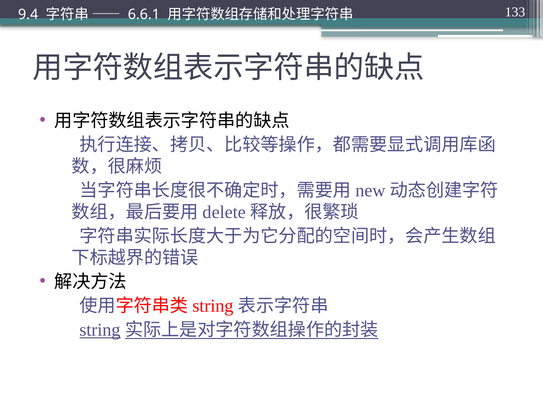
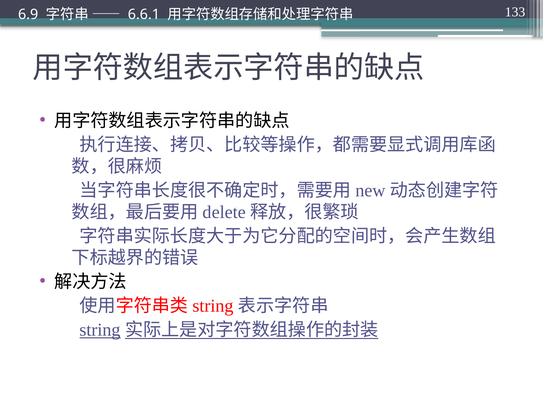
9.4: 9.4 -> 6.9 (28, 14)
